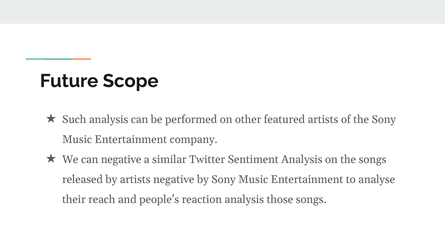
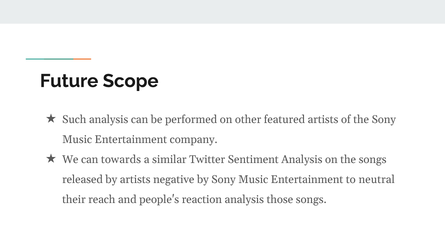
can negative: negative -> towards (121, 160)
analyse: analyse -> neutral (377, 180)
